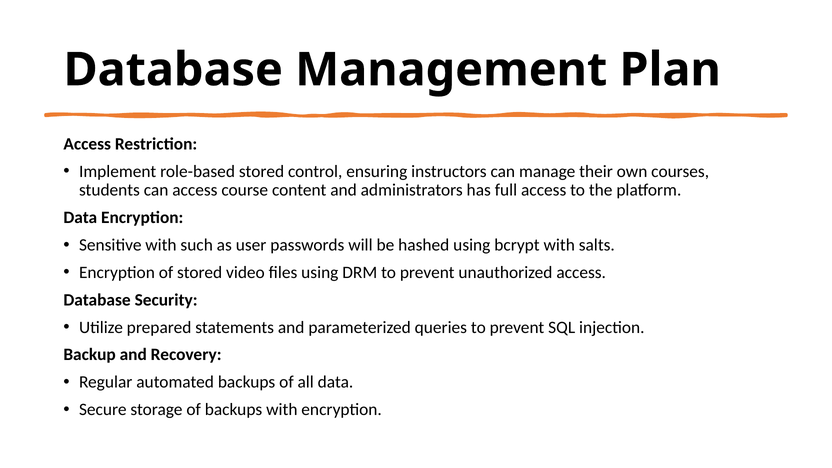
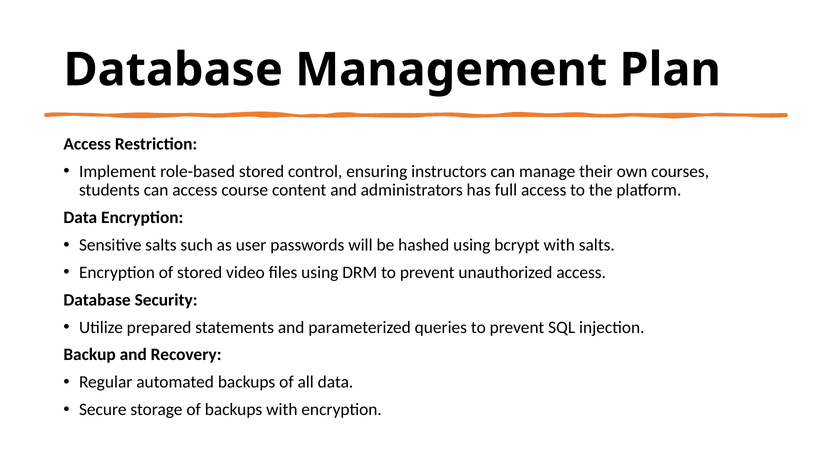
Sensitive with: with -> salts (161, 245)
